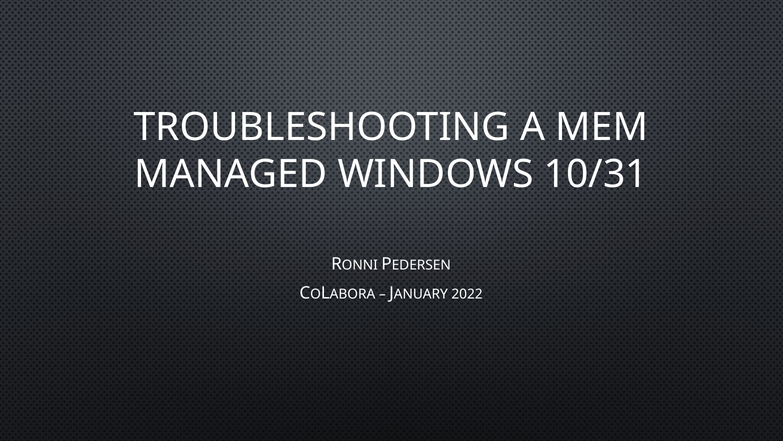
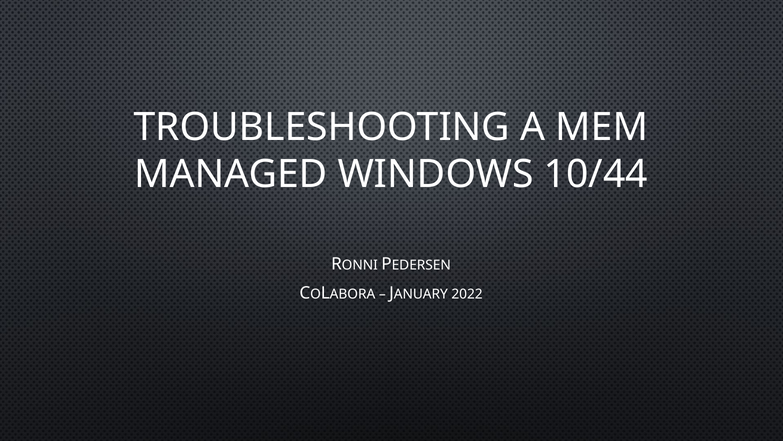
10/31: 10/31 -> 10/44 (596, 174)
